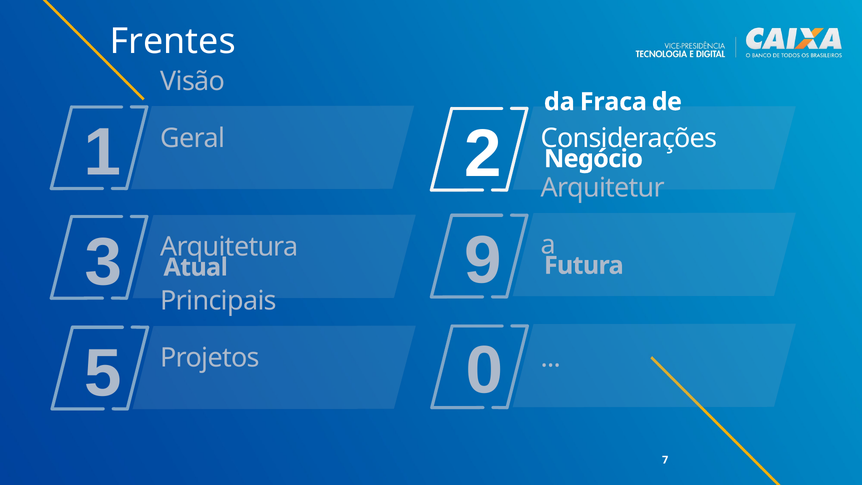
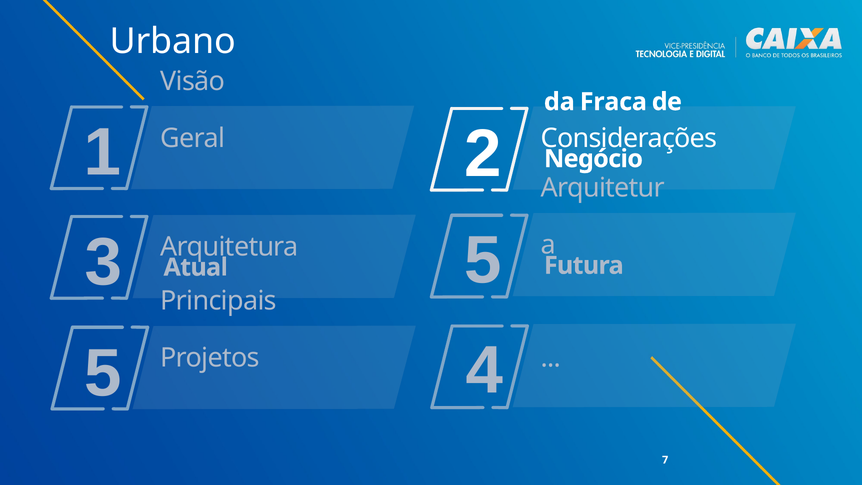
Frentes: Frentes -> Urbano (173, 42)
Arquitetura 9: 9 -> 5 (483, 261)
0: 0 -> 4 (484, 371)
